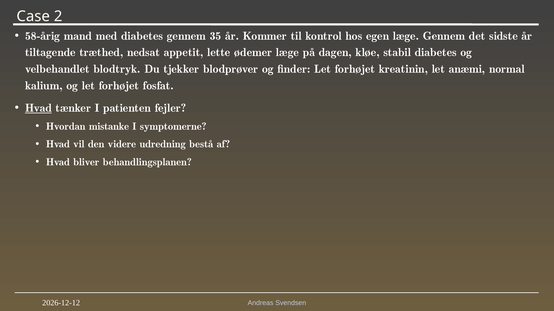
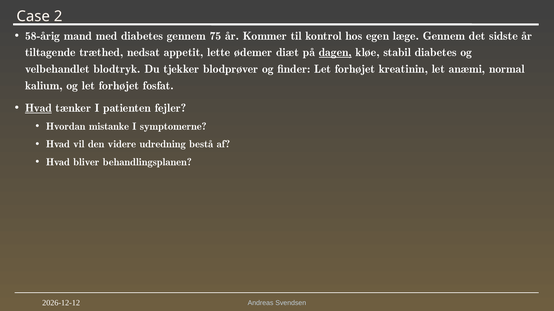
35: 35 -> 75 (216, 36)
ødemer læge: læge -> diæt (287, 53)
dagen underline: none -> present (335, 53)
